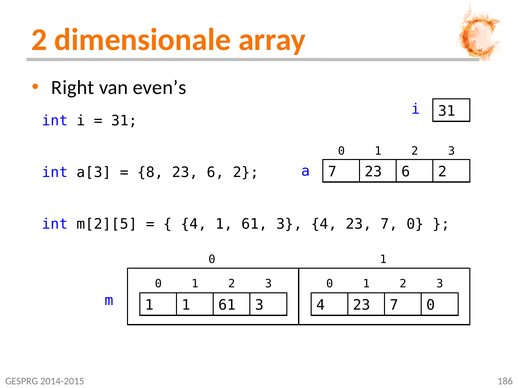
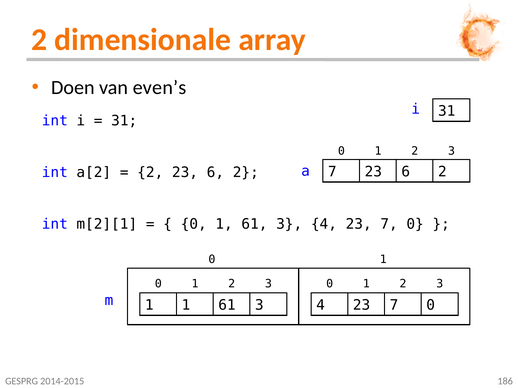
Right: Right -> Doen (73, 88)
a[3: a[3 -> a[2 (94, 173)
8: 8 -> 2 (150, 173)
m[2][5: m[2][5 -> m[2][1 (107, 224)
4: 4 -> 0 (194, 224)
